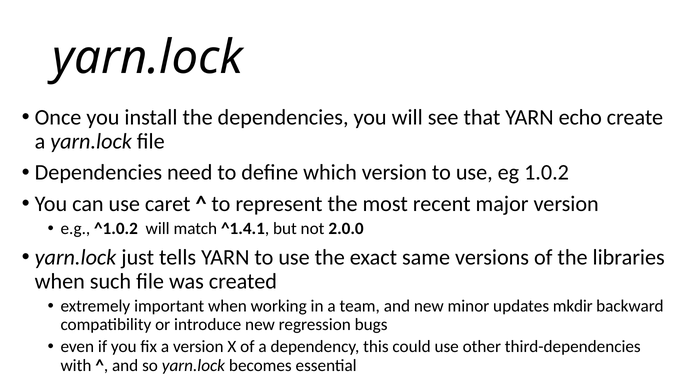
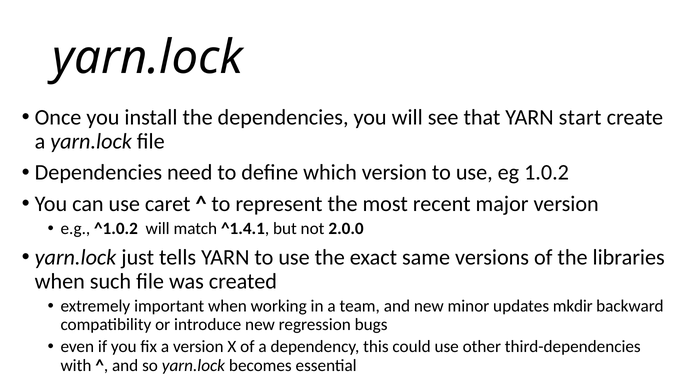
echo: echo -> start (580, 117)
